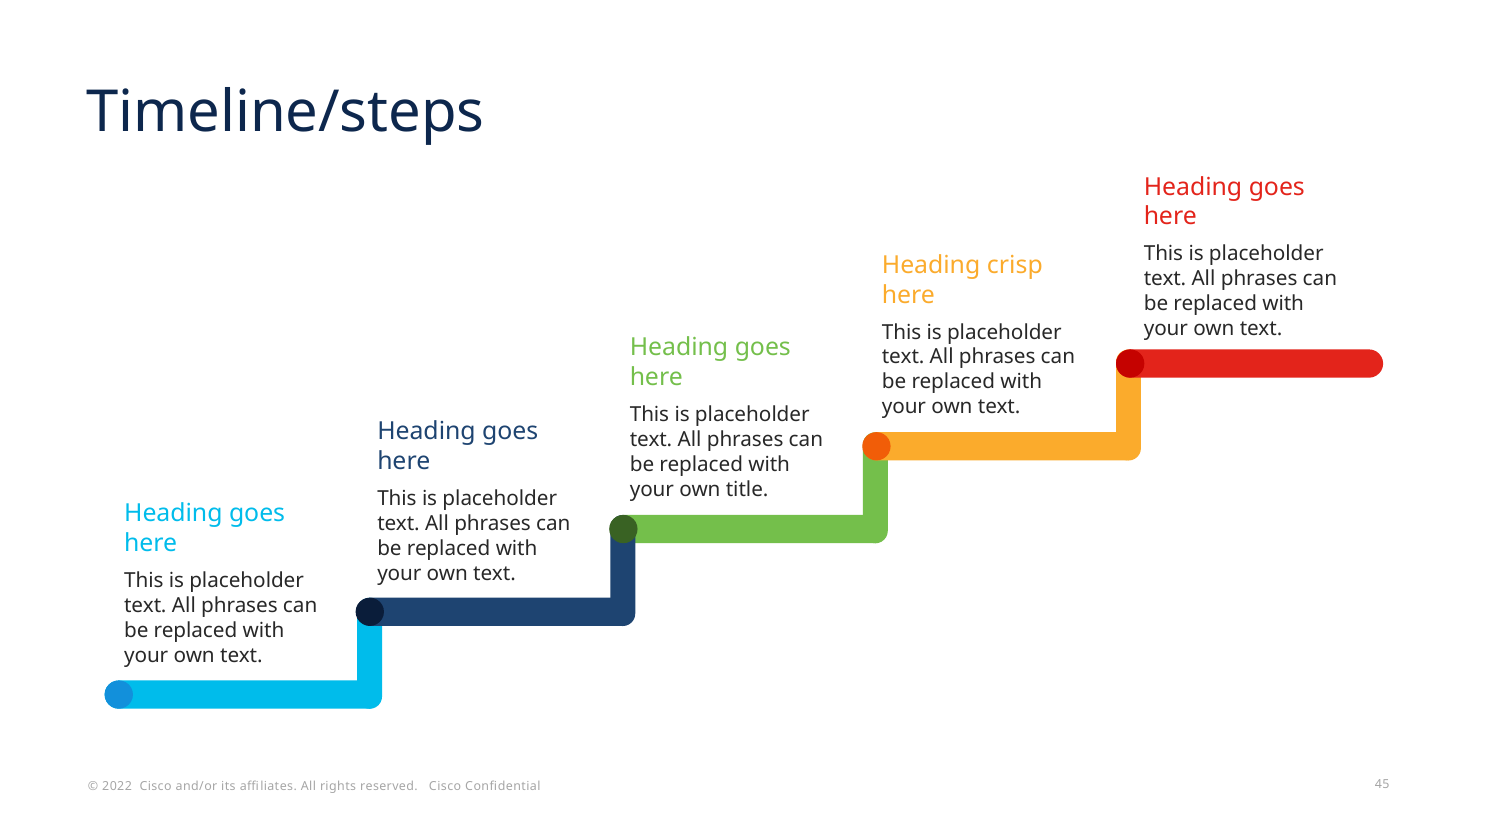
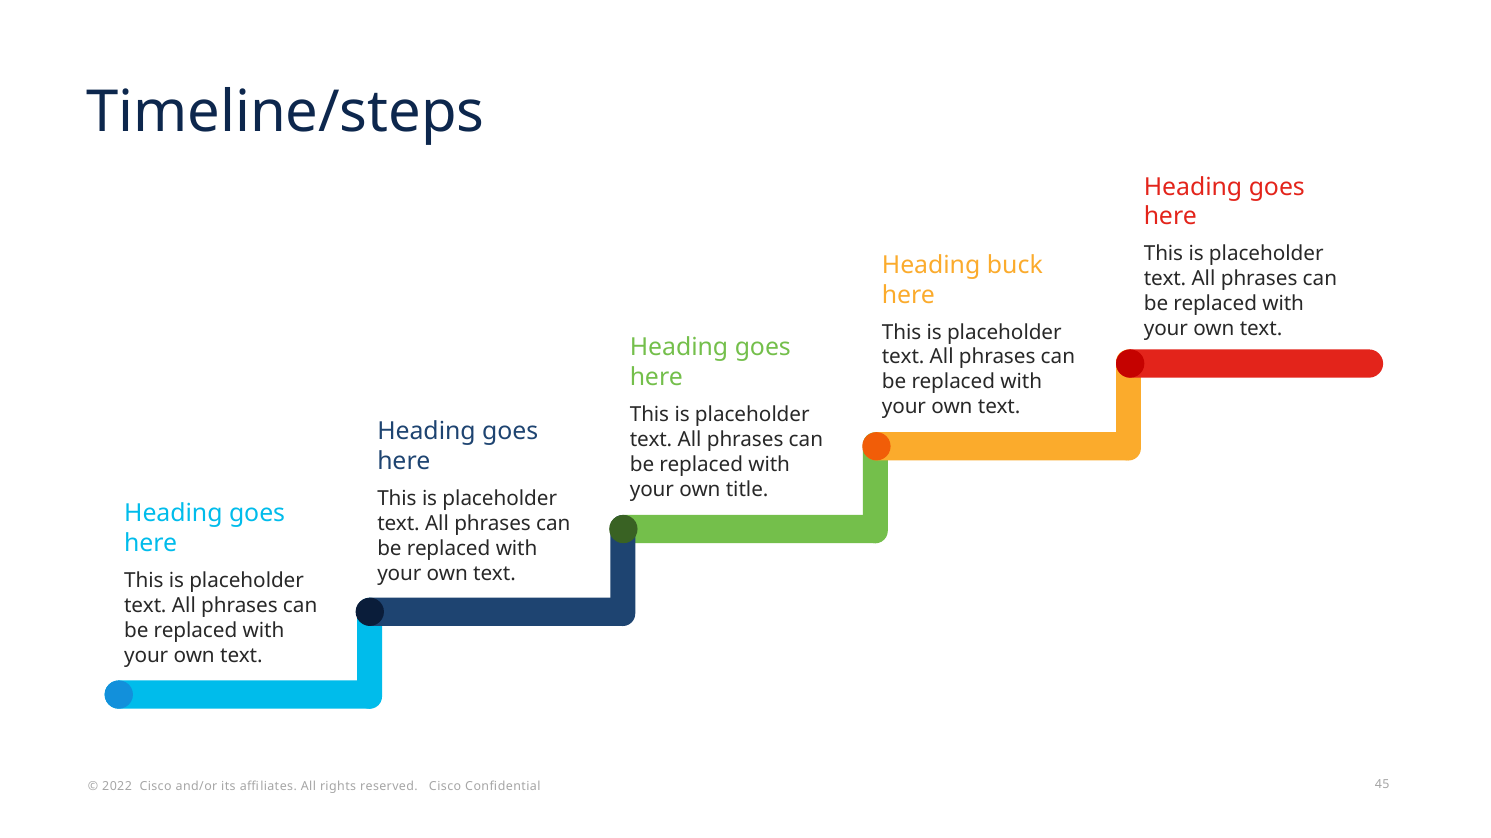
crisp: crisp -> buck (1015, 265)
